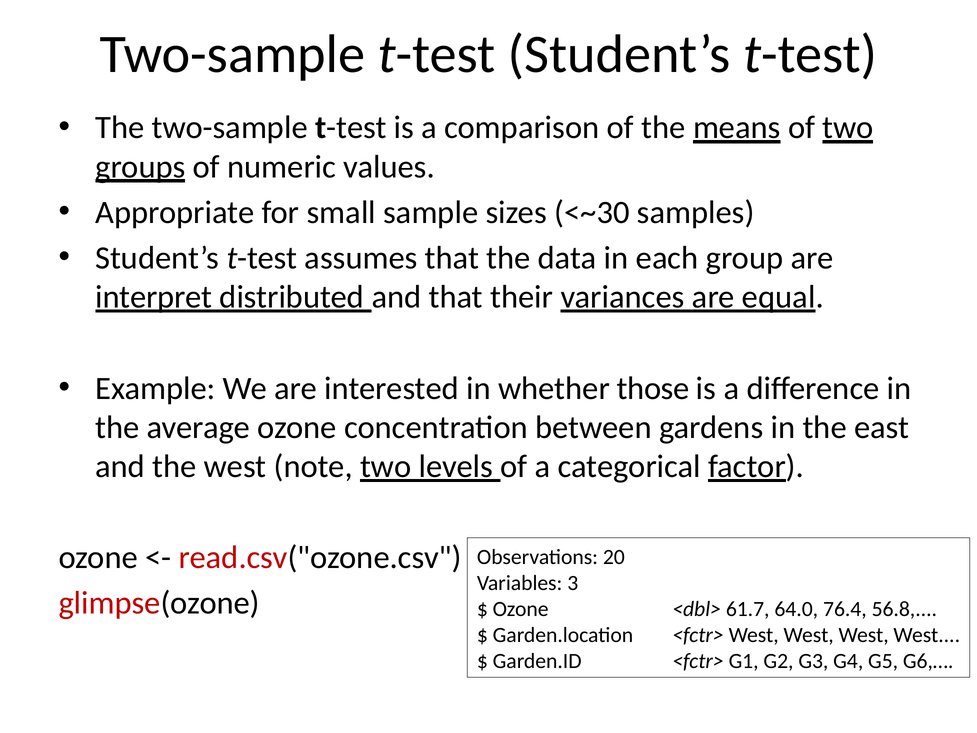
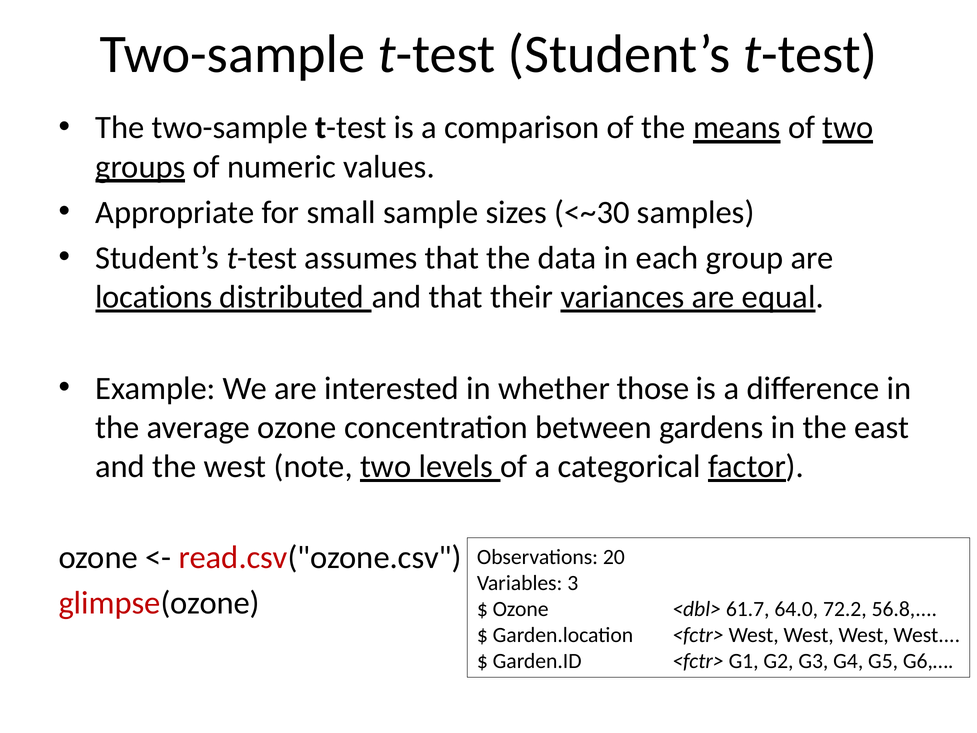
interpret: interpret -> locations (154, 297)
76.4: 76.4 -> 72.2 (845, 609)
